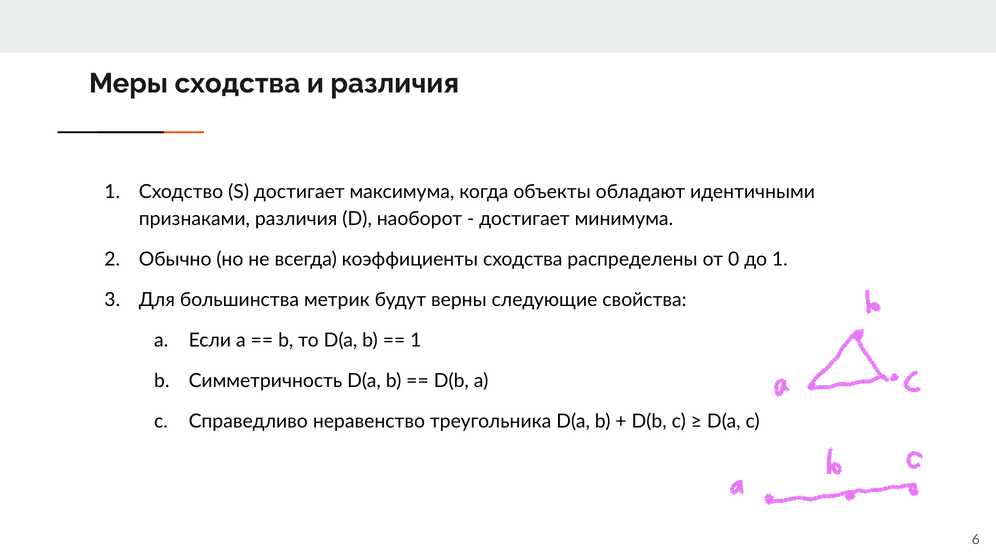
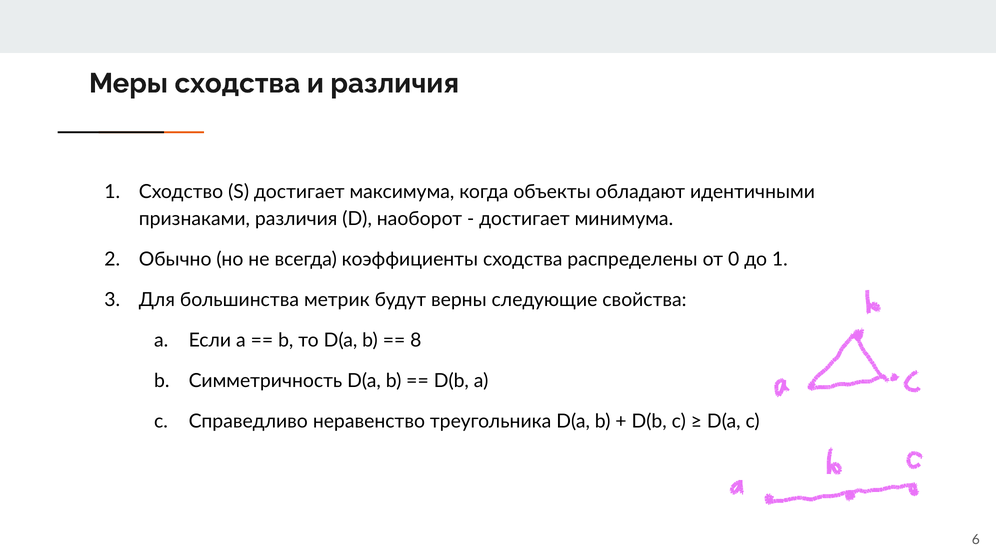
1: 1 -> 8 (416, 341)
